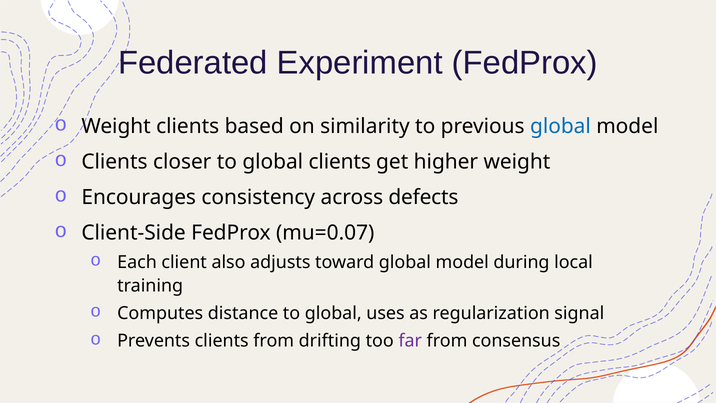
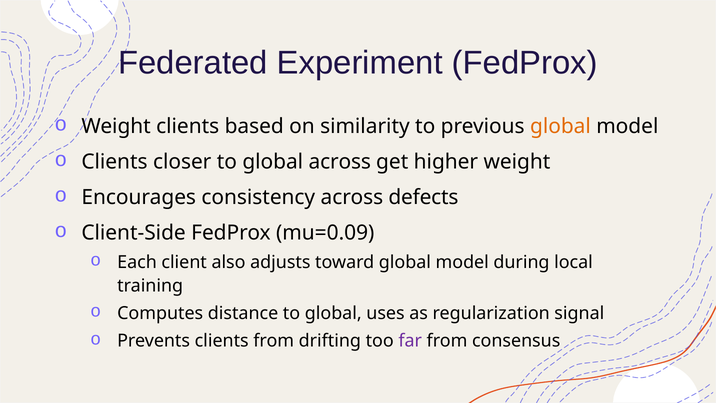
global colour: blue -> orange (560, 126)
global clients: clients -> across (340, 162)
mu=0.07: mu=0.07 -> mu=0.09 (325, 233)
